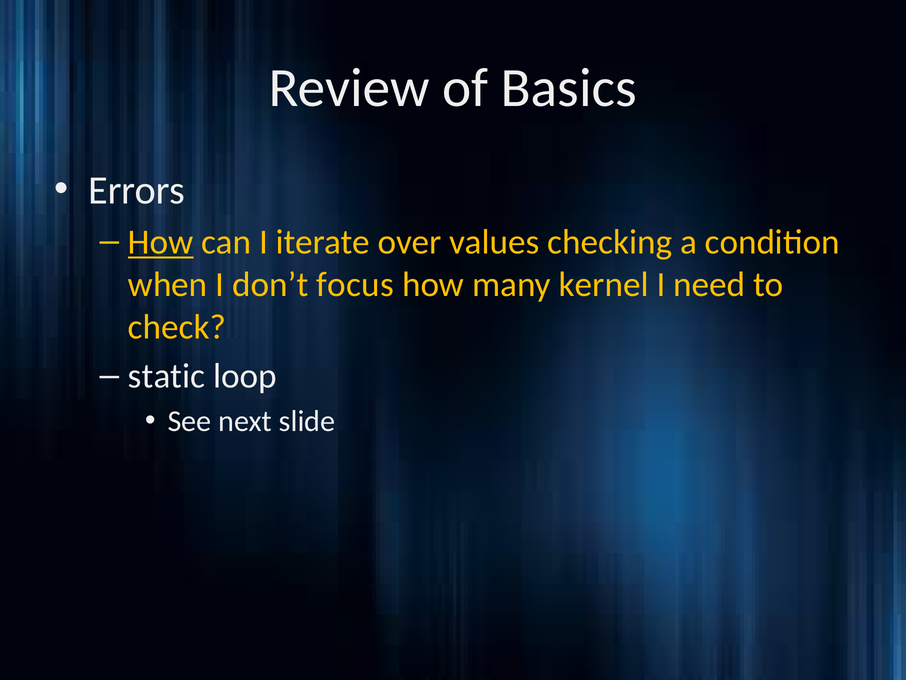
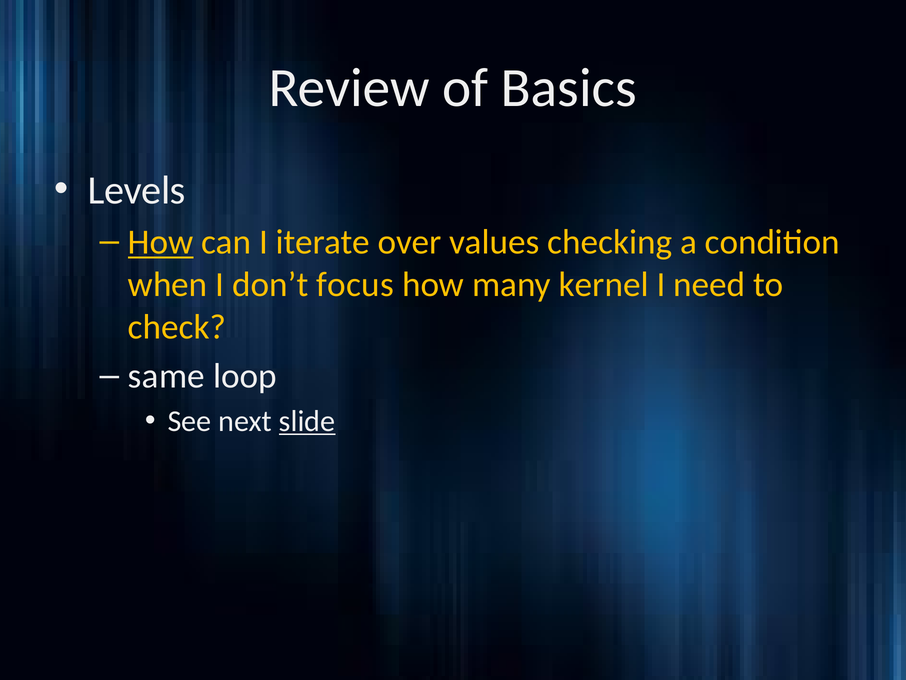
Errors: Errors -> Levels (137, 190)
static: static -> same (166, 376)
slide underline: none -> present (307, 421)
